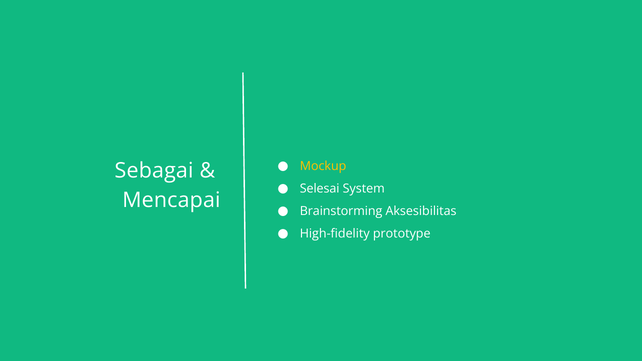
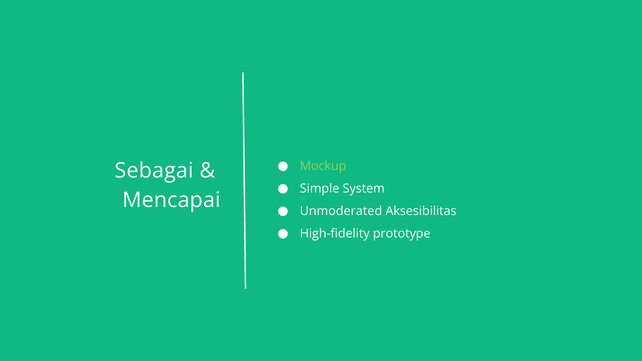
Mockup colour: yellow -> light green (323, 166)
Selesai: Selesai -> Simple (320, 189)
Brainstorming: Brainstorming -> Unmoderated (341, 211)
